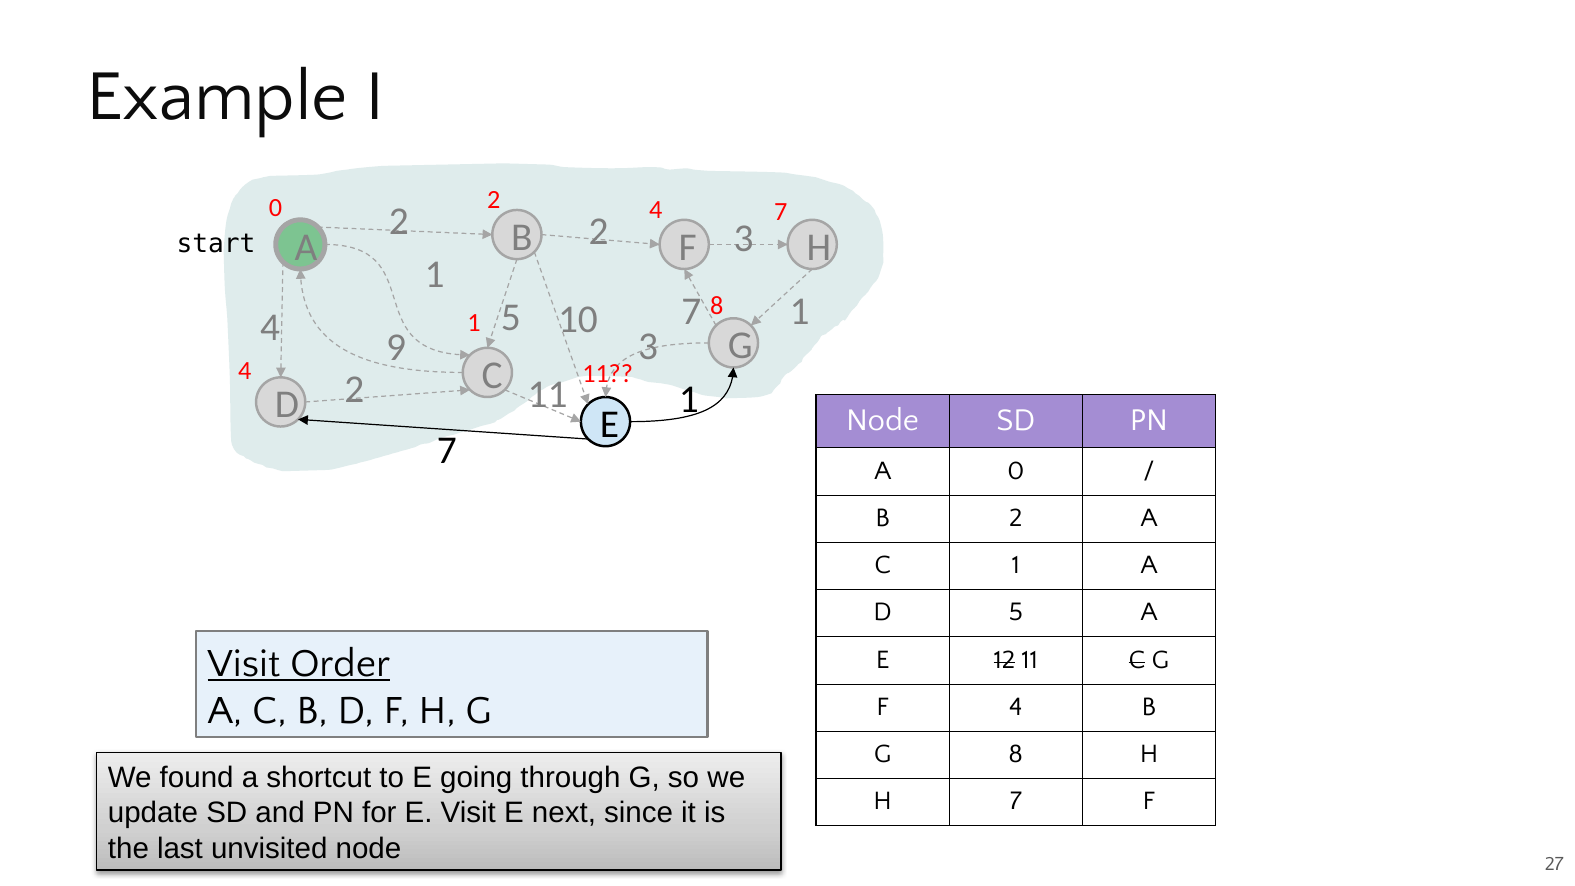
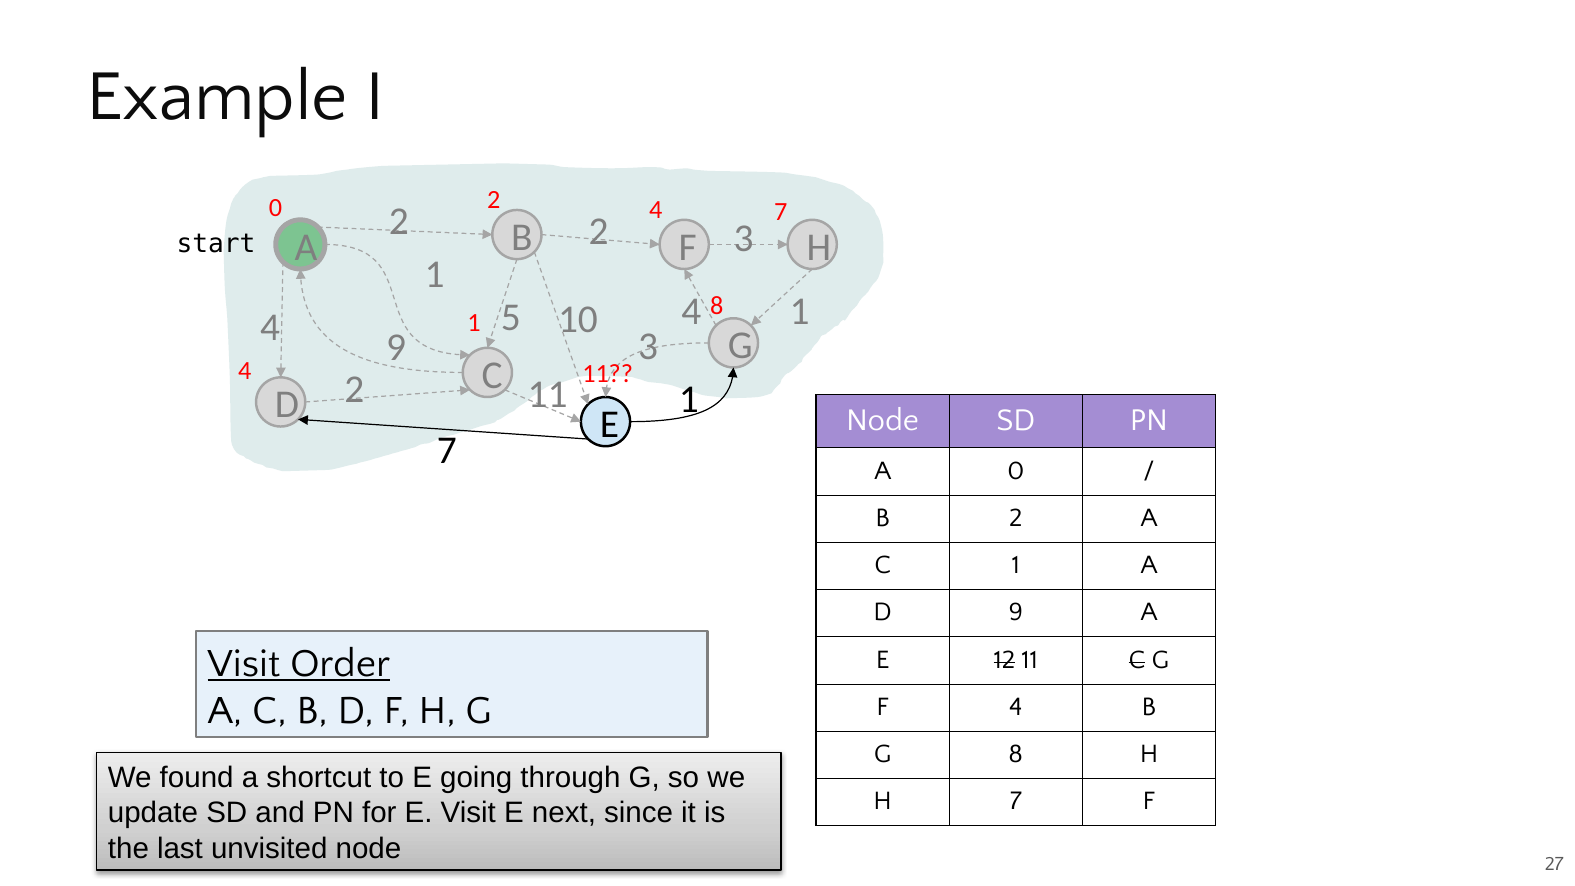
10 7: 7 -> 4 (691, 311)
D 5: 5 -> 9 (1016, 612)
